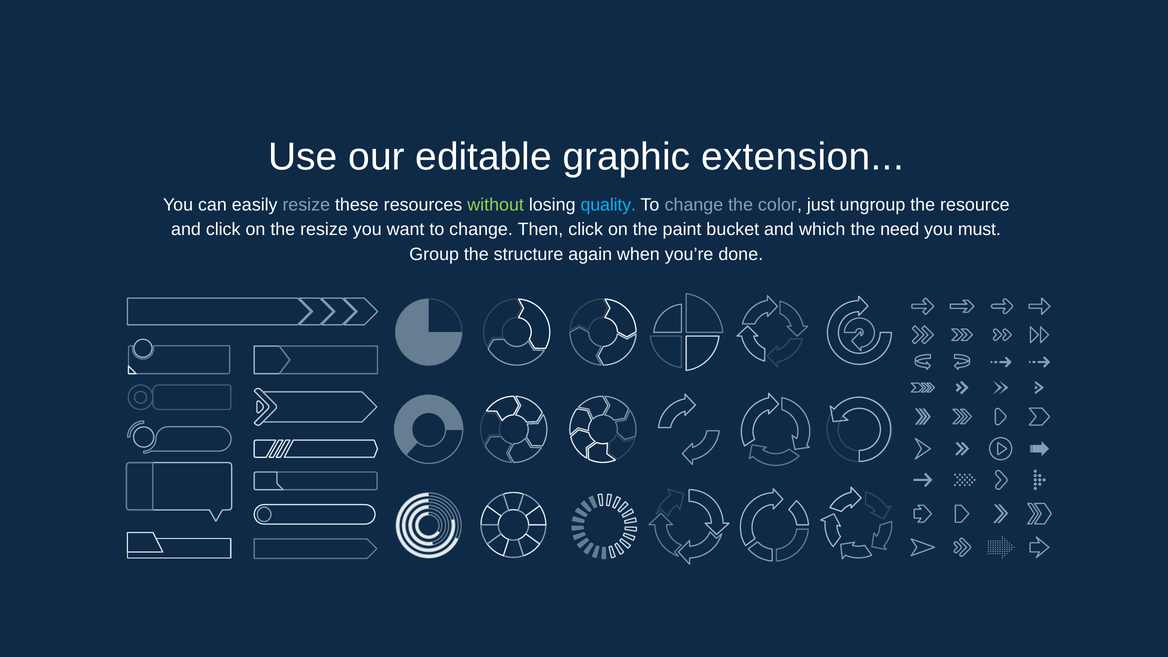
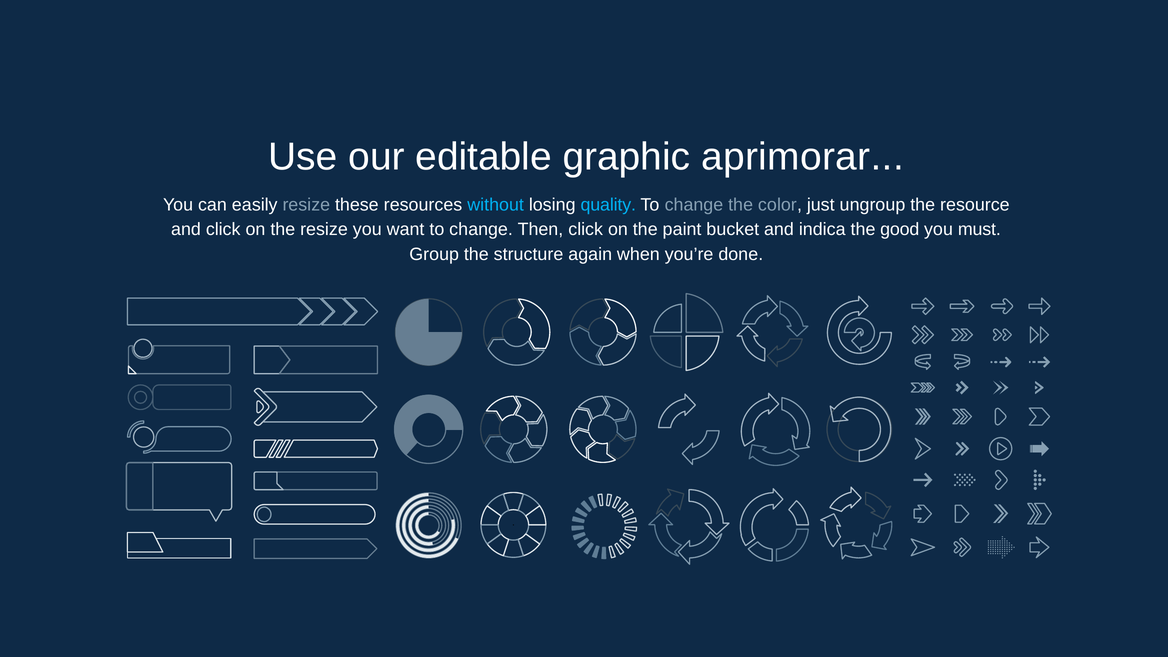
extension: extension -> aprimorar (802, 157)
without colour: light green -> light blue (496, 205)
which: which -> indica (822, 230)
need: need -> good (900, 230)
